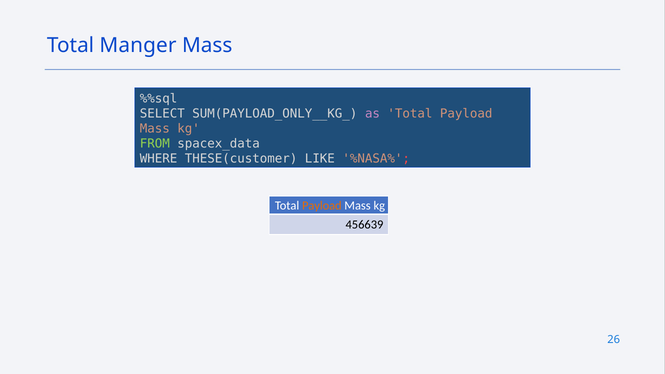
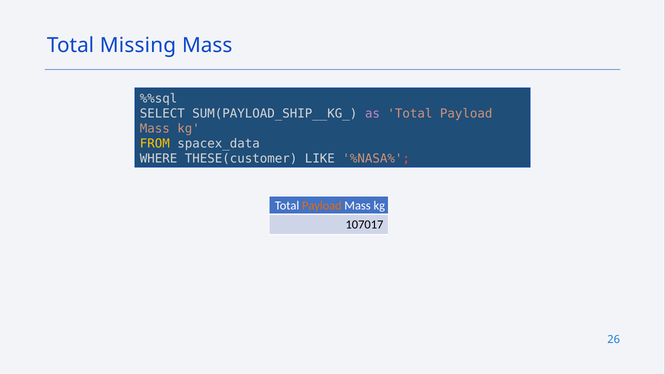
Manger: Manger -> Missing (138, 45)
SUM(PAYLOAD_ONLY__KG_: SUM(PAYLOAD_ONLY__KG_ -> SUM(PAYLOAD_SHIP__KG_ (275, 114)
FROM colour: light green -> yellow (155, 143)
456639: 456639 -> 107017 (364, 225)
